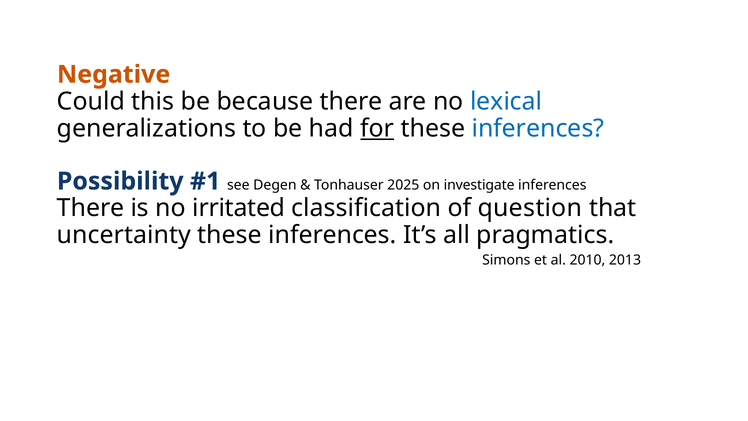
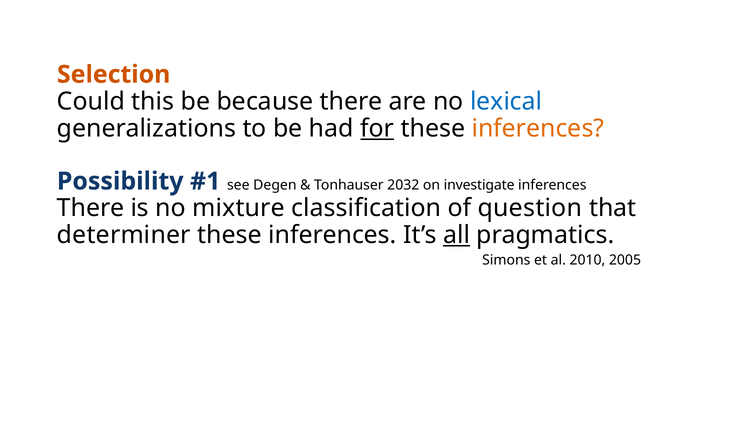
Negative: Negative -> Selection (114, 74)
inferences colour: blue -> orange (538, 128)
2025: 2025 -> 2032 (403, 185)
irritated: irritated -> mixture (239, 208)
uncertainty: uncertainty -> determiner (124, 235)
all underline: none -> present (457, 235)
2013: 2013 -> 2005 (625, 260)
